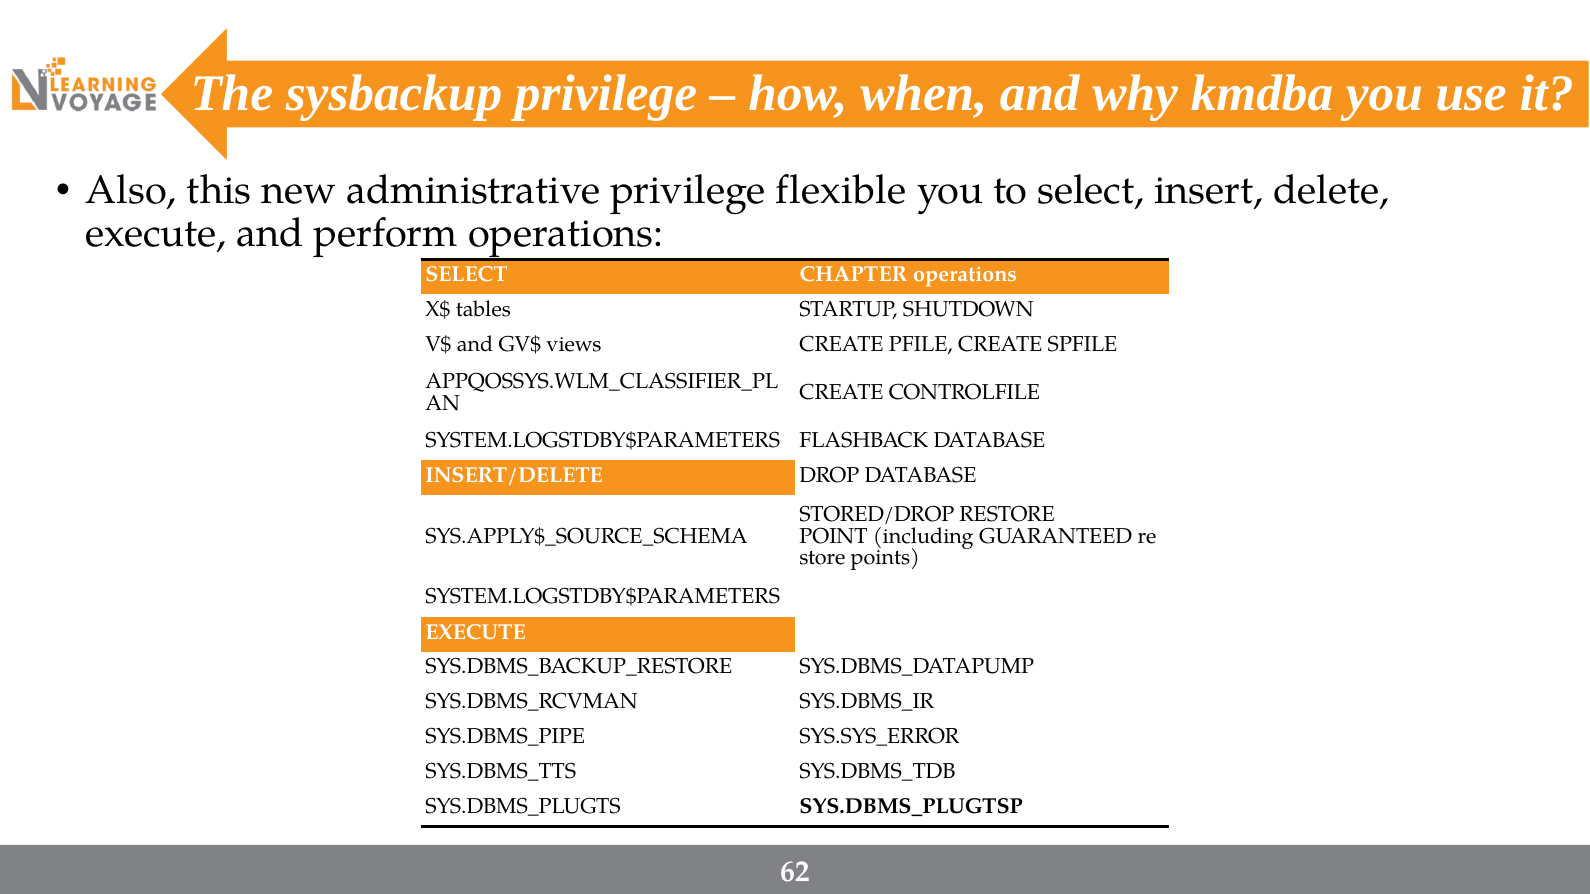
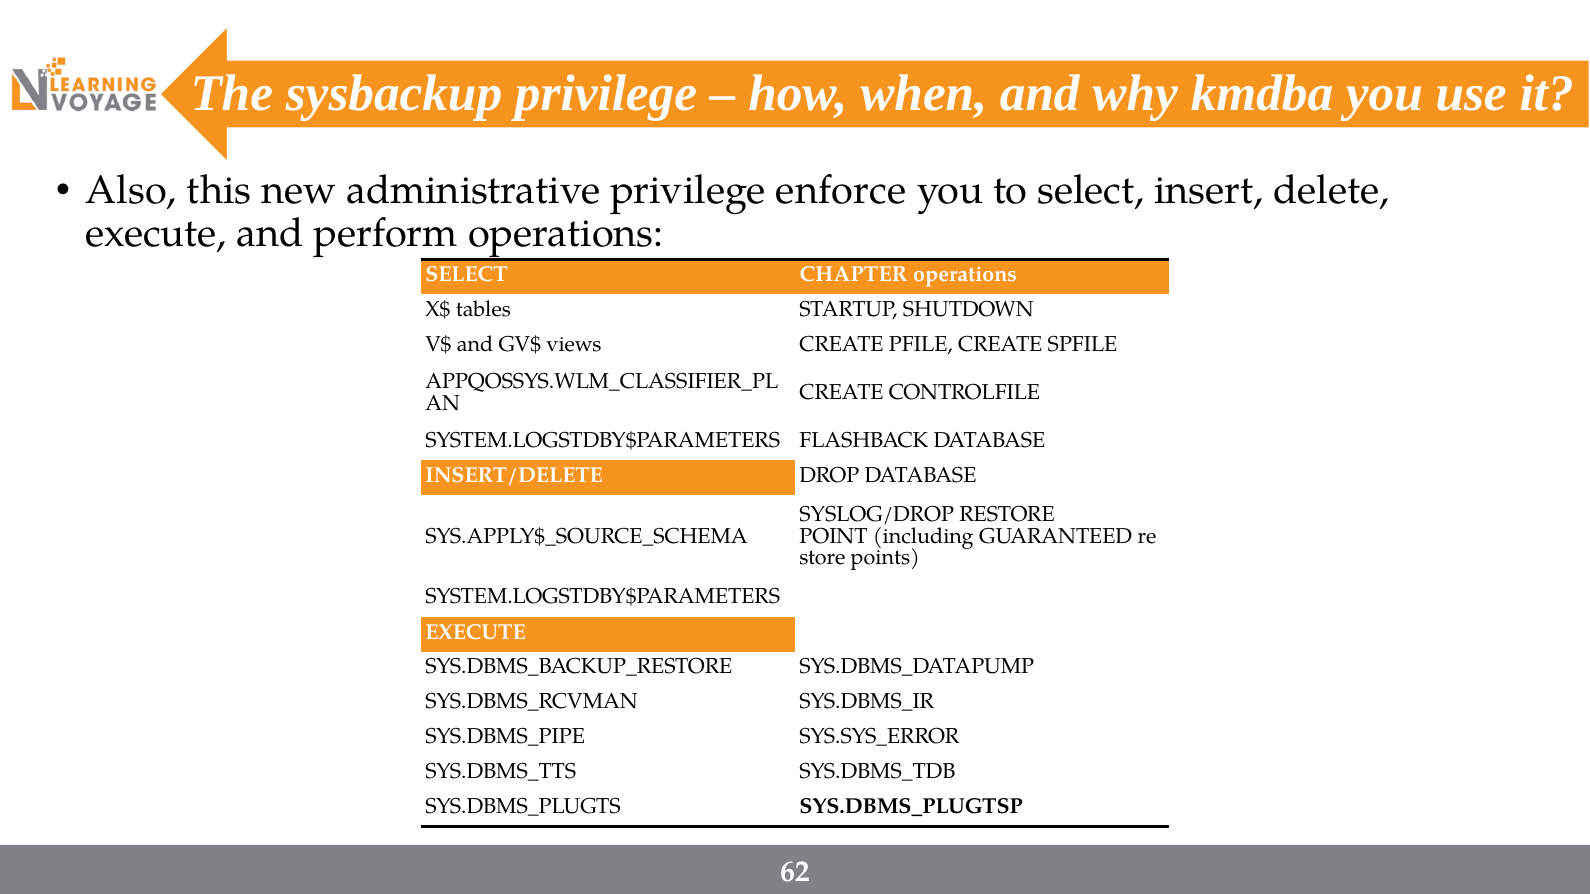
flexible: flexible -> enforce (841, 191)
STORED/DROP: STORED/DROP -> SYSLOG/DROP (877, 515)
